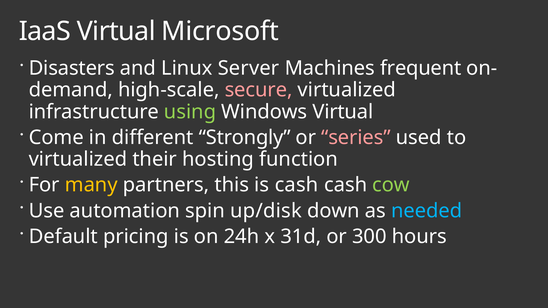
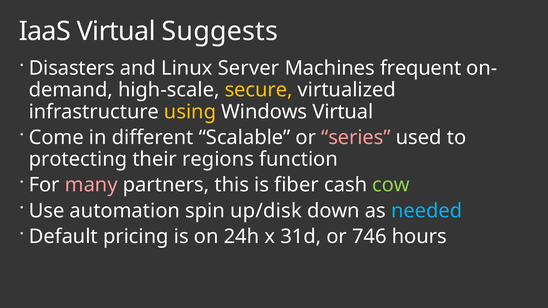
Microsoft: Microsoft -> Suggests (220, 31)
secure colour: pink -> yellow (259, 90)
using colour: light green -> yellow (190, 112)
Strongly: Strongly -> Scalable (245, 138)
virtualized: virtualized -> protecting (78, 159)
hosting: hosting -> regions (218, 159)
many colour: yellow -> pink (91, 185)
is cash: cash -> fiber (297, 185)
300: 300 -> 746 (369, 237)
